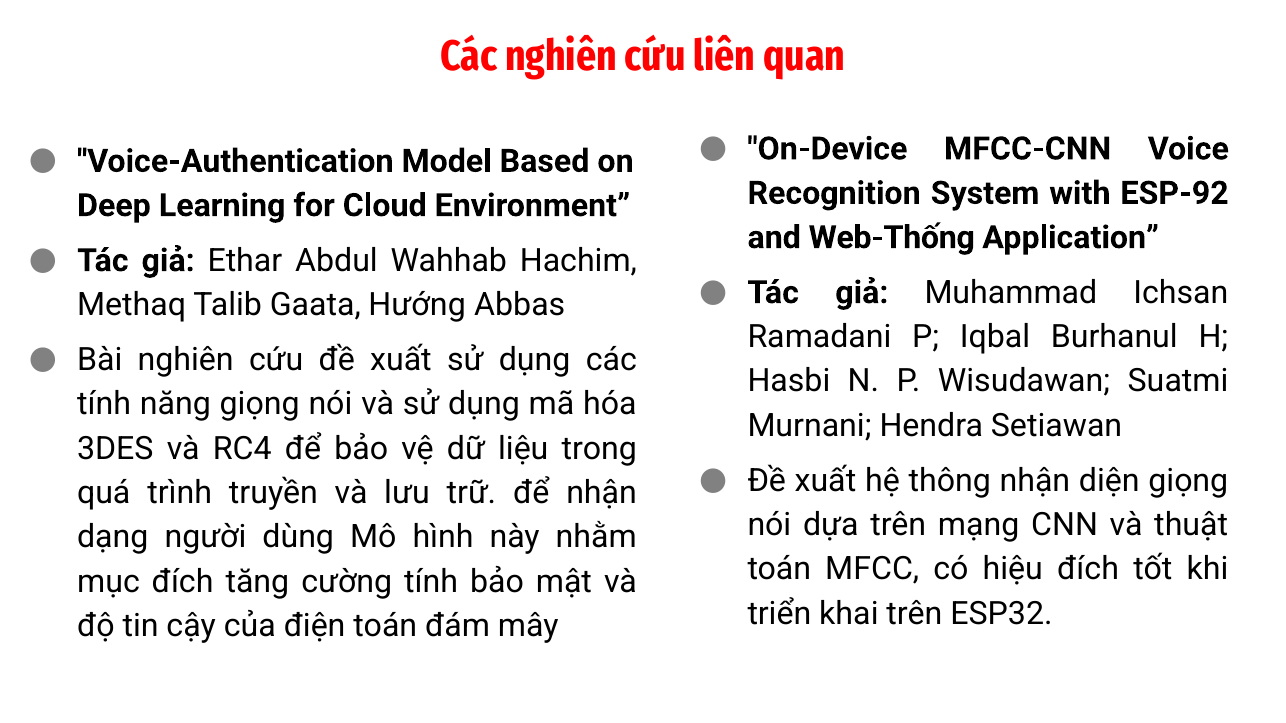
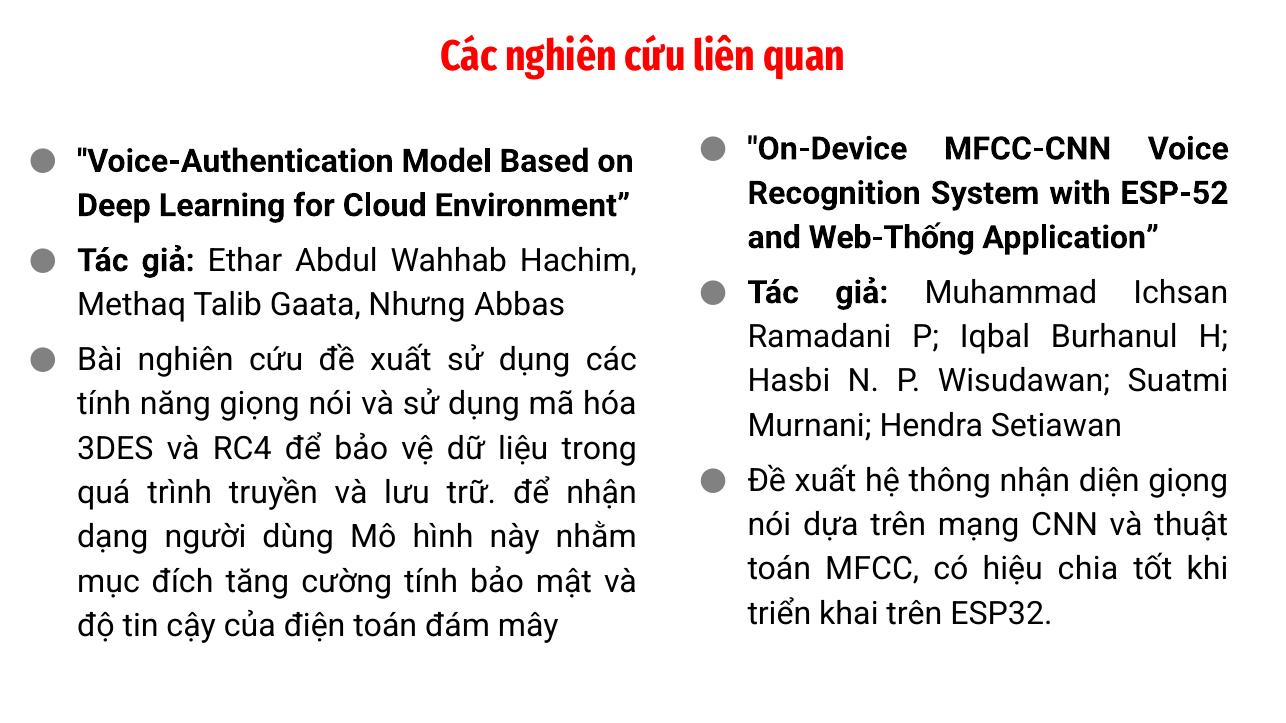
ESP-92: ESP-92 -> ESP-52 (1175, 193)
Hướng: Hướng -> Nhưng (417, 305)
hiệu đích: đích -> chia (1088, 570)
